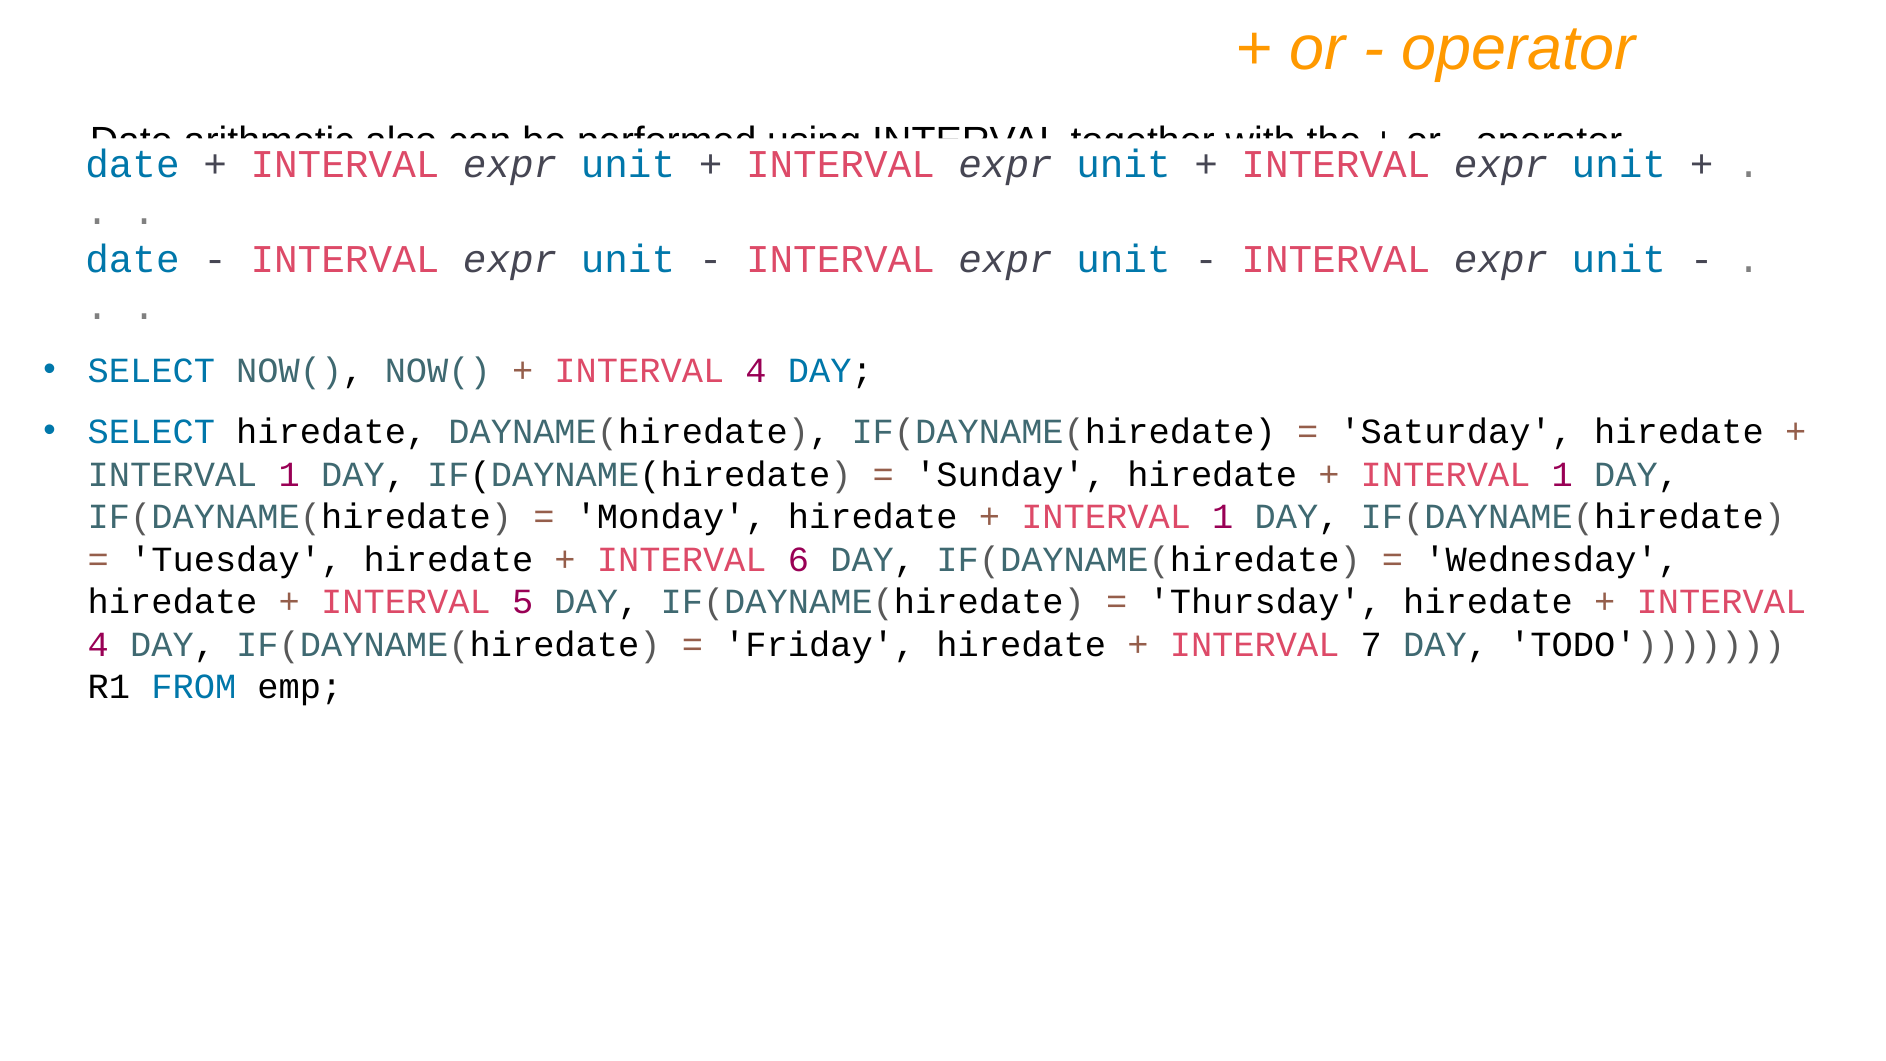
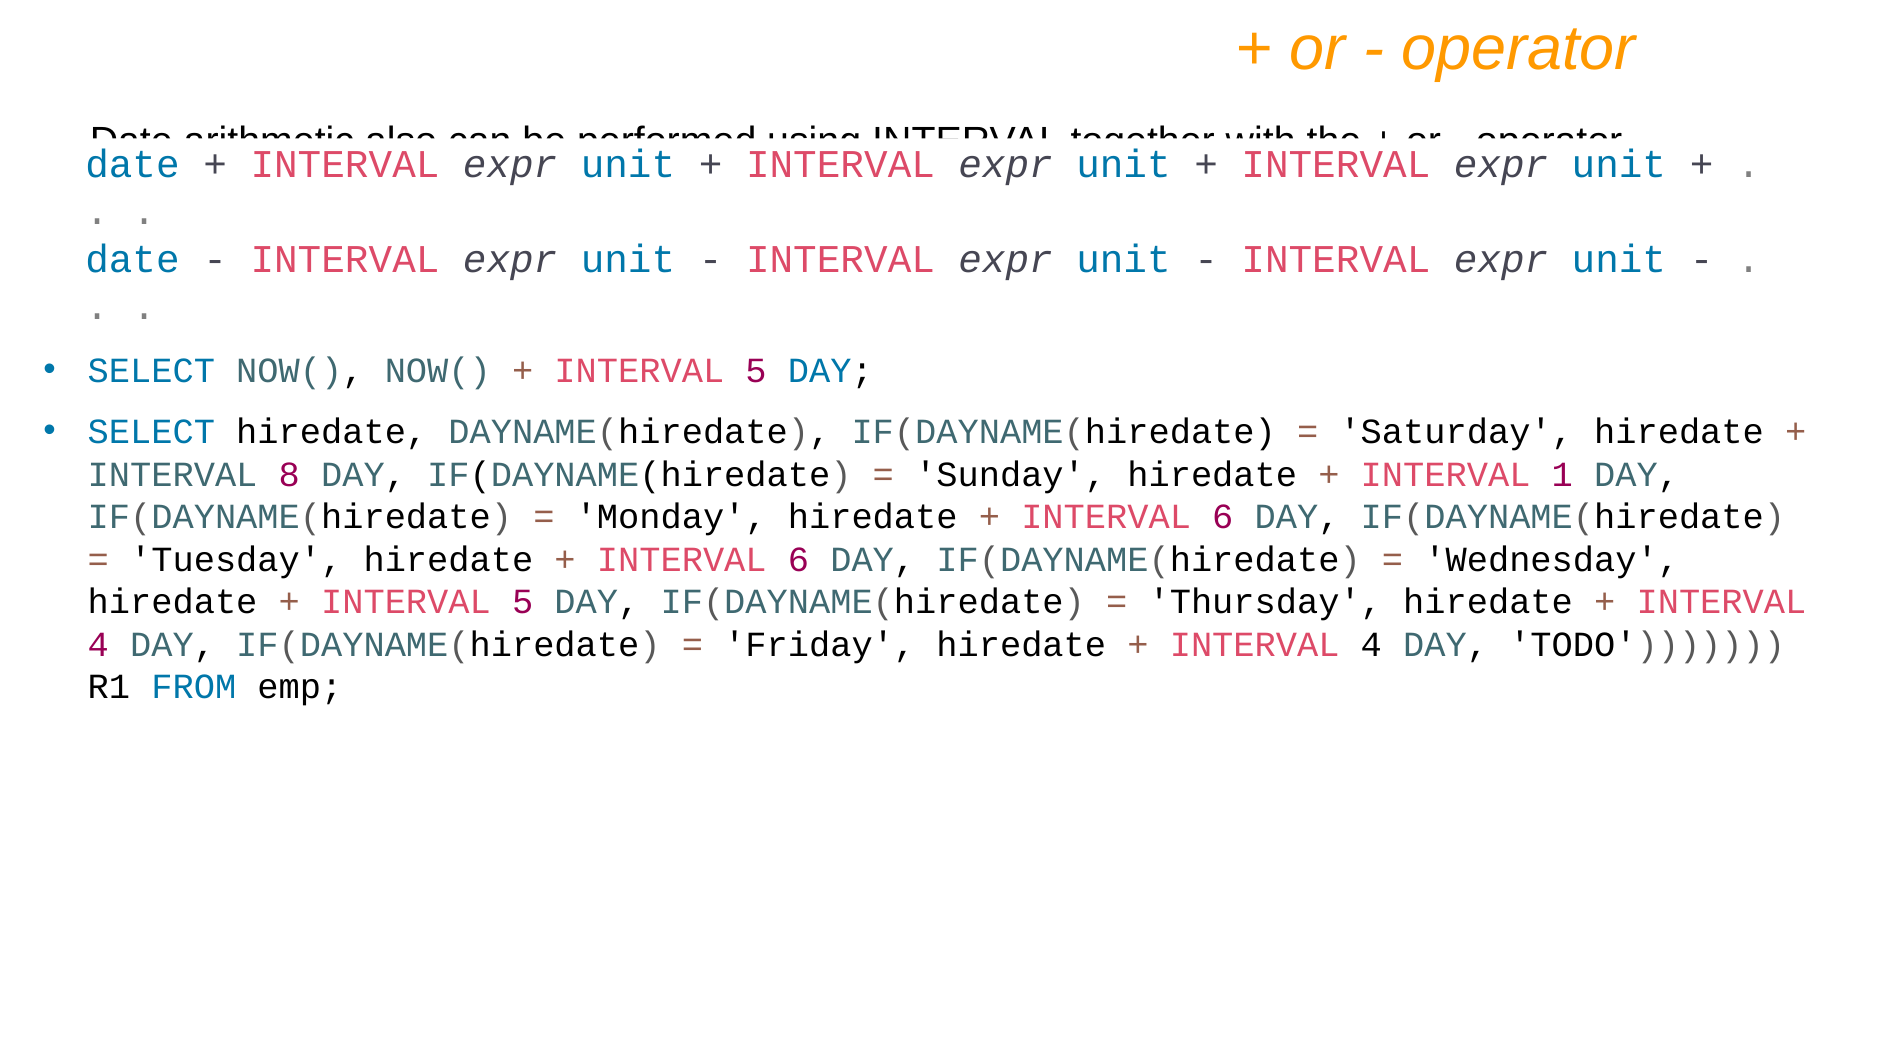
4: 4 -> 5 (756, 371)
1: 1 -> 8 (289, 475)
1: 1 -> 6 (1223, 517)
7: 7 -> 4 (1371, 644)
